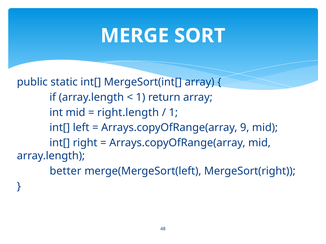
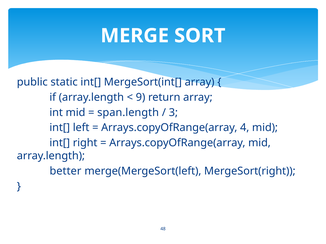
1: 1 -> 9 (141, 97)
right.length: right.length -> span.length (128, 113)
1: 1 -> 3 (173, 113)
9: 9 -> 4 (245, 128)
